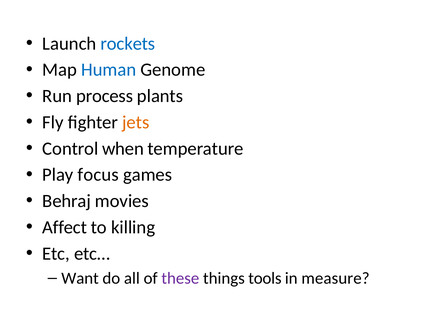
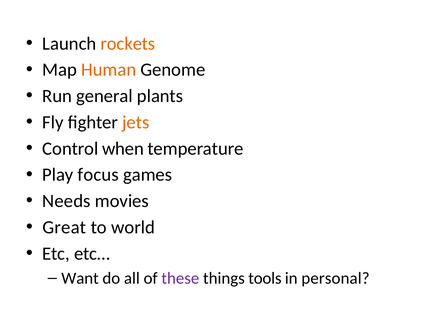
rockets colour: blue -> orange (128, 44)
Human colour: blue -> orange (109, 70)
process: process -> general (105, 96)
Behraj: Behraj -> Needs (66, 201)
Affect: Affect -> Great (64, 228)
killing: killing -> world (133, 228)
measure: measure -> personal (335, 279)
